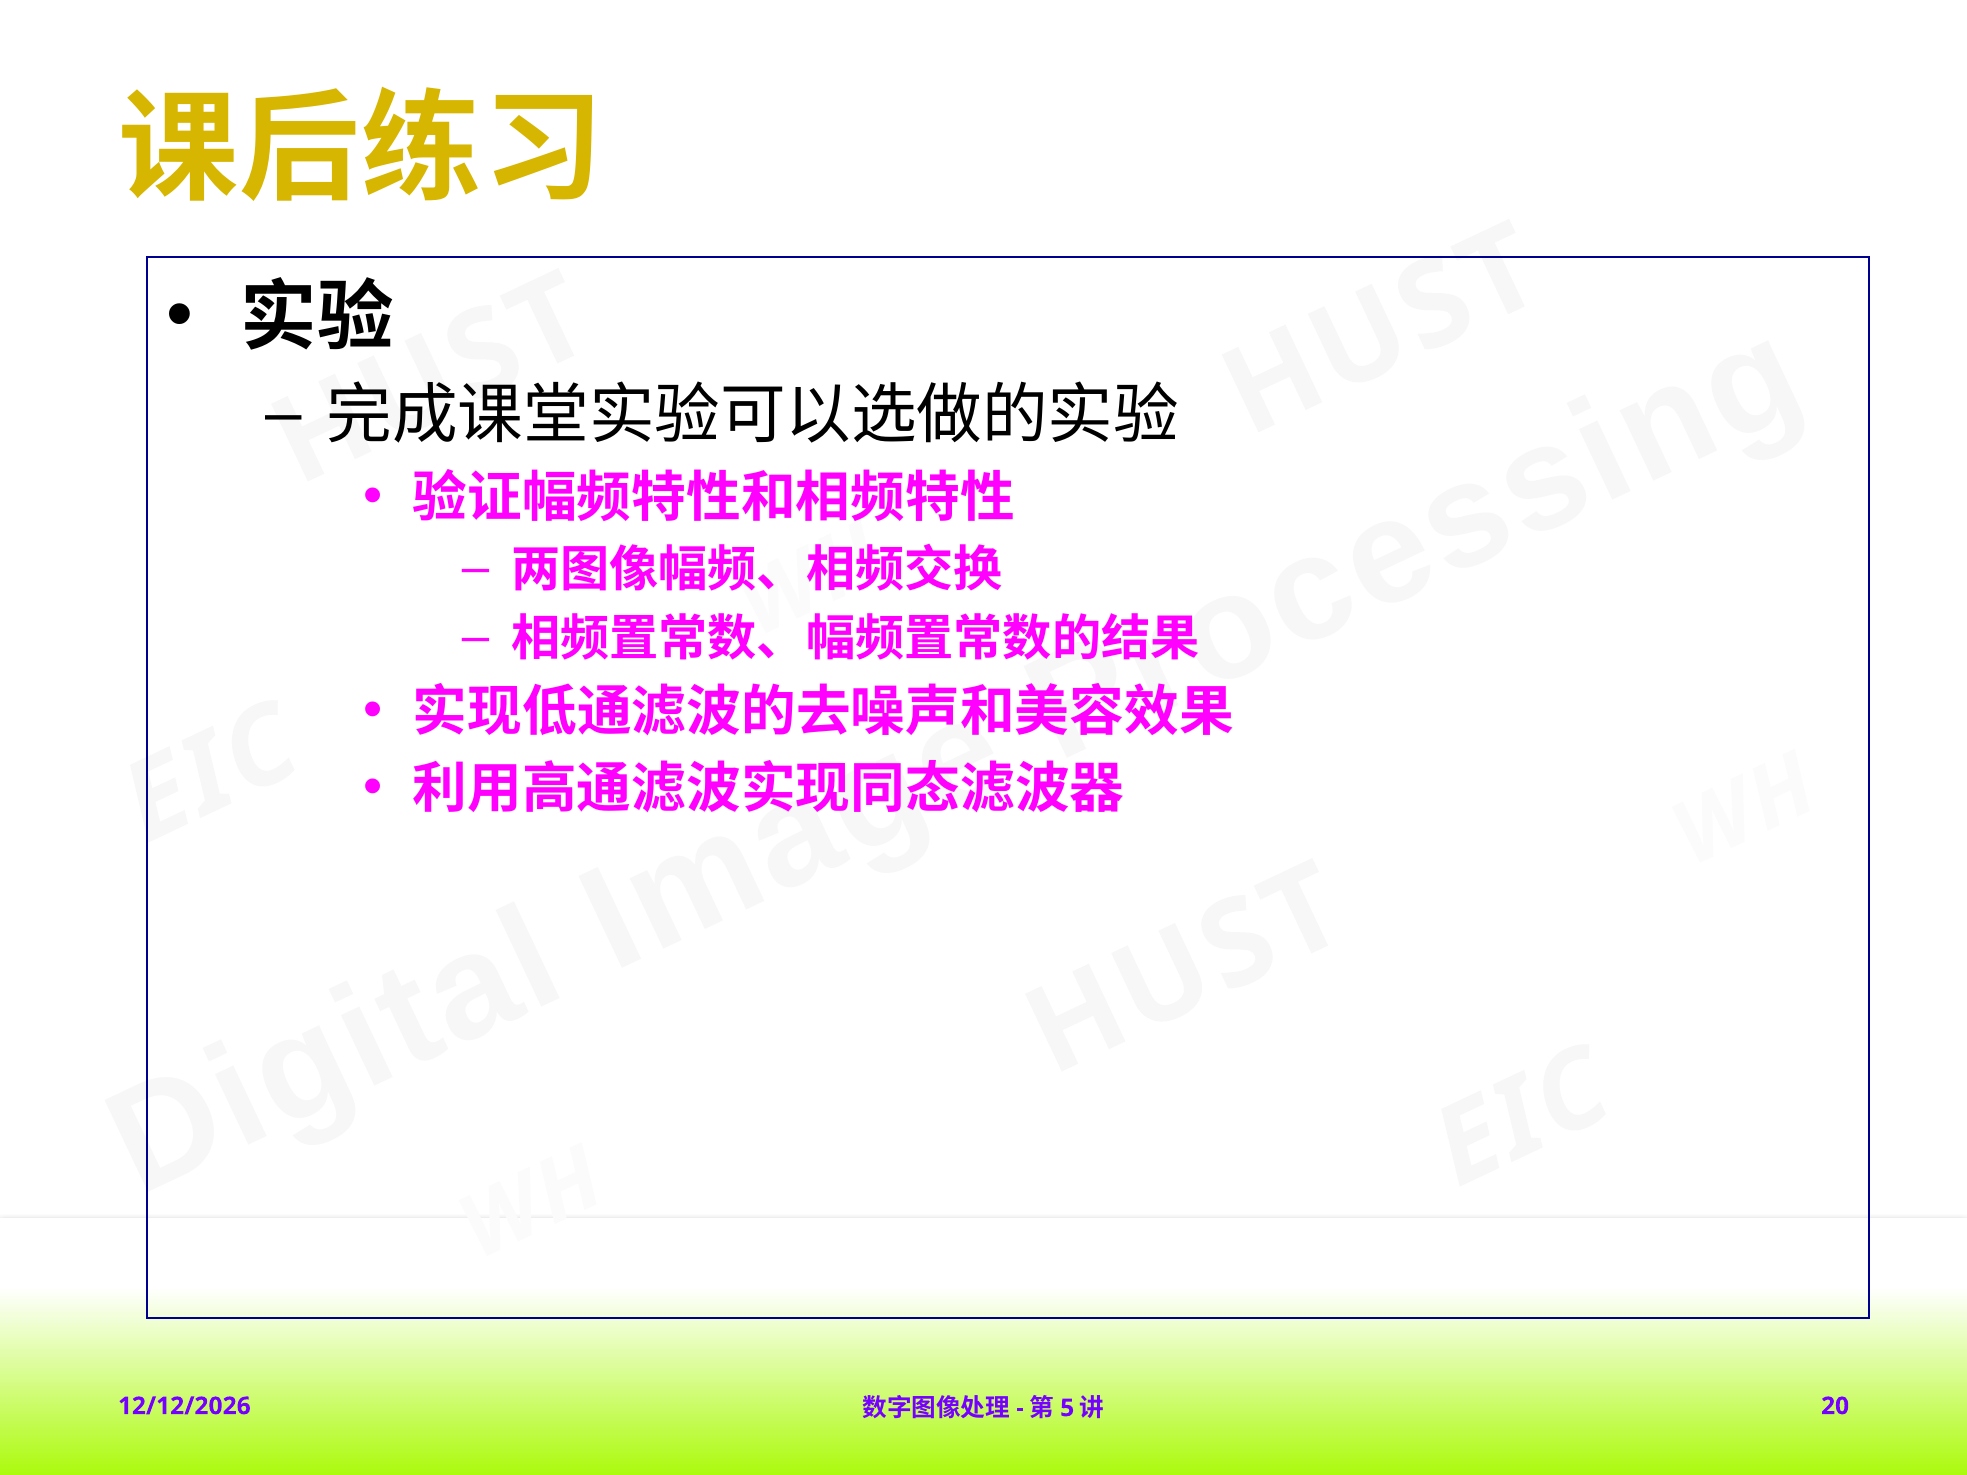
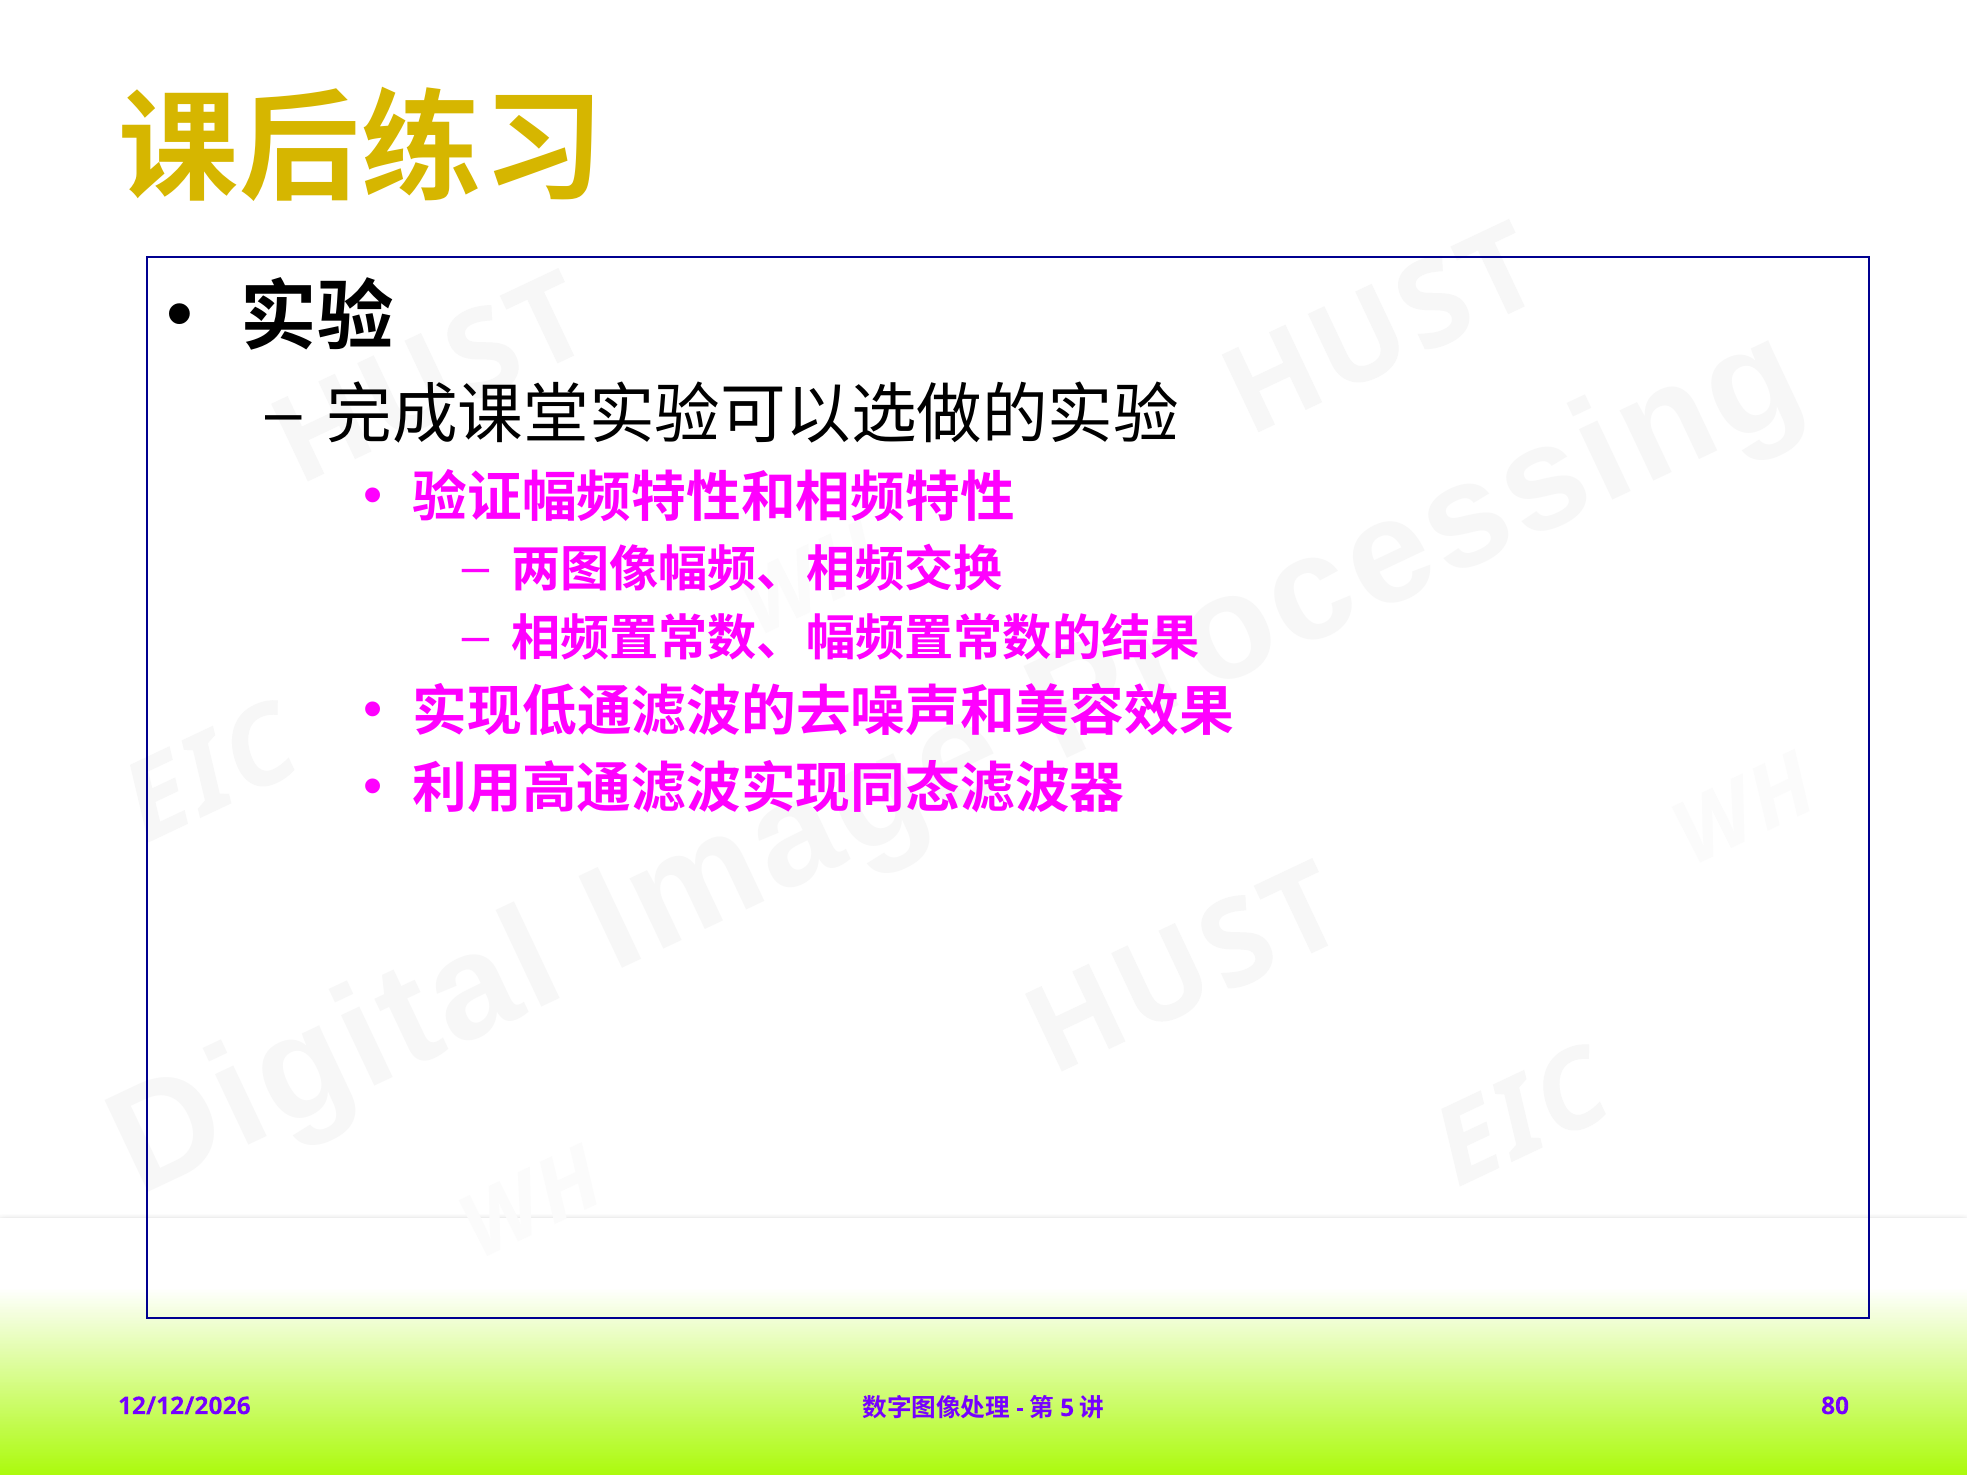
20: 20 -> 80 (1835, 1406)
